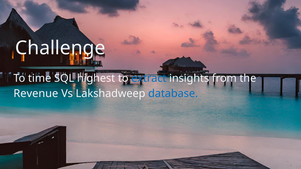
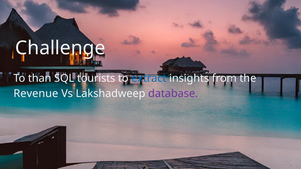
time: time -> than (40, 78)
highest: highest -> tourists (96, 78)
database colour: blue -> purple (173, 94)
